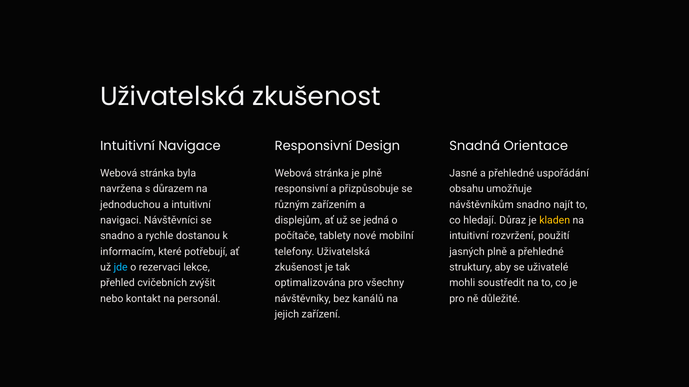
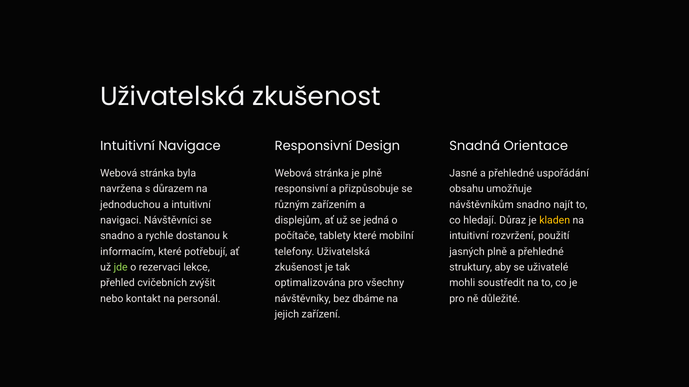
tablety nové: nové -> které (365, 236)
jde colour: light blue -> light green (121, 268)
kanálů: kanálů -> dbáme (368, 299)
